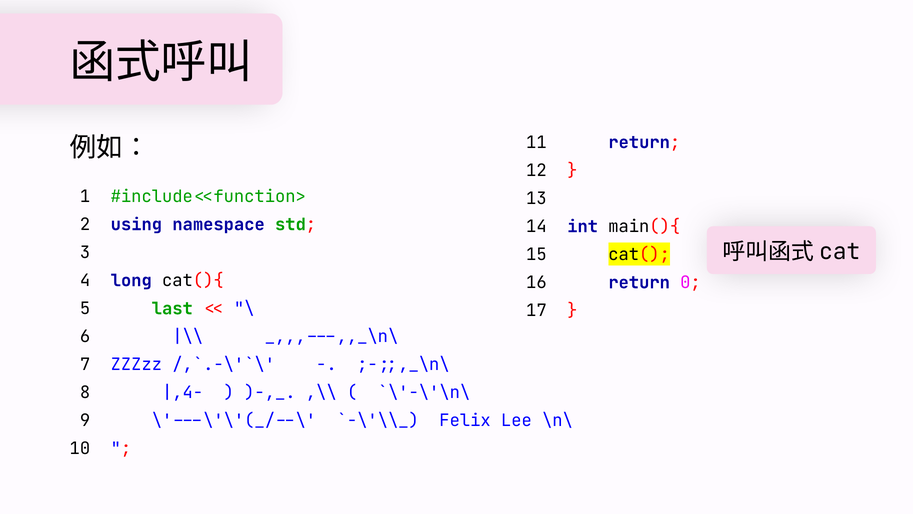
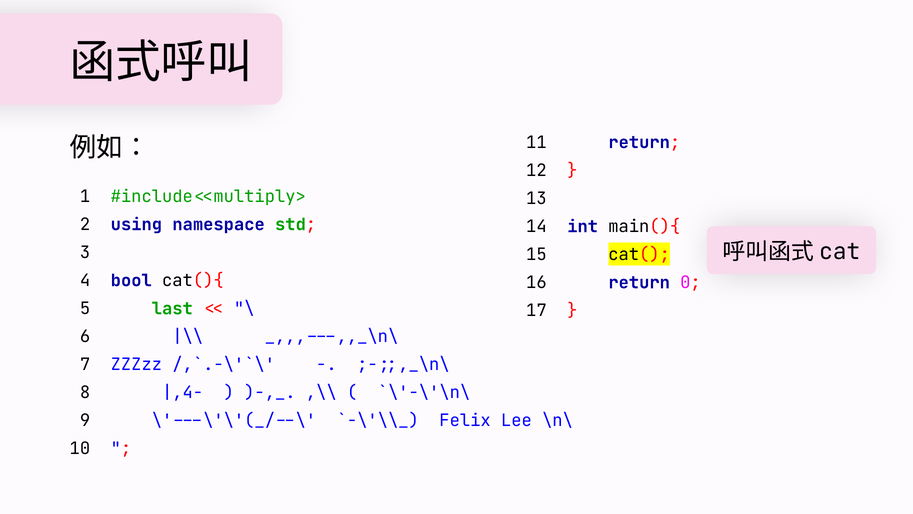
<function>: <function> -> <multiply> (254, 196)
long: long -> bool (131, 280)
